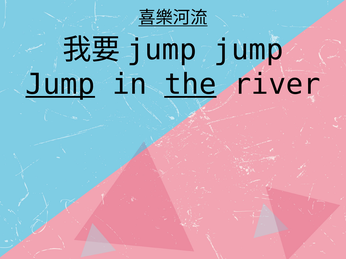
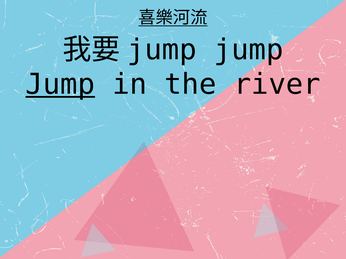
the underline: present -> none (190, 85)
